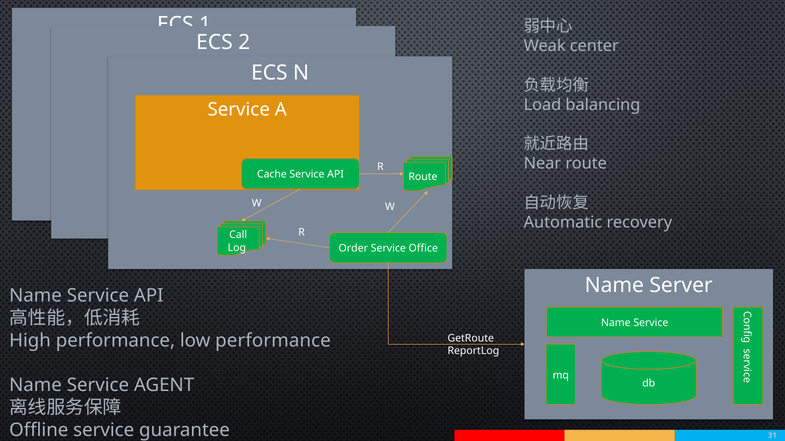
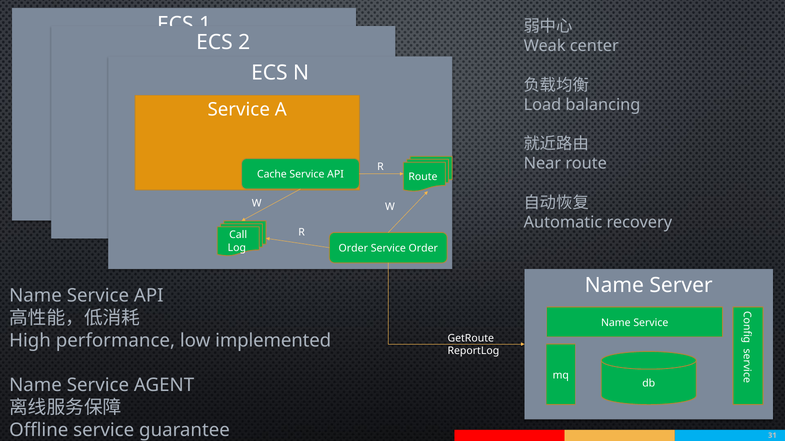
Service Office: Office -> Order (423, 249)
low performance: performance -> implemented (273, 341)
